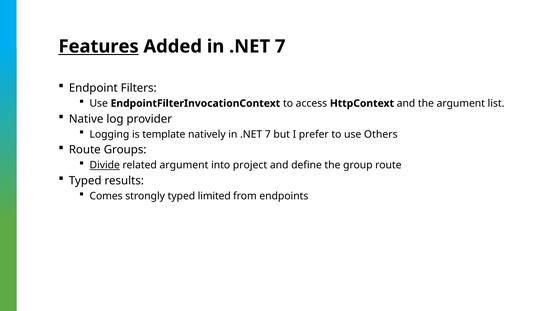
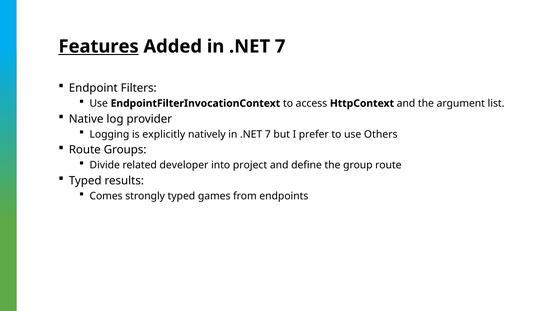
template: template -> explicitly (164, 134)
Divide underline: present -> none (105, 165)
related argument: argument -> developer (184, 165)
limited: limited -> games (214, 196)
